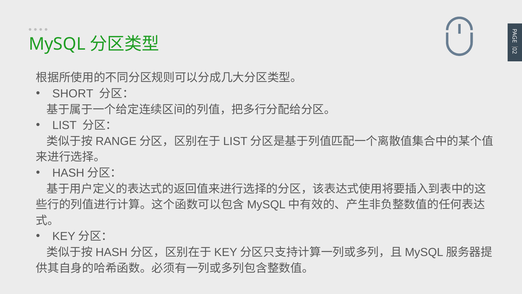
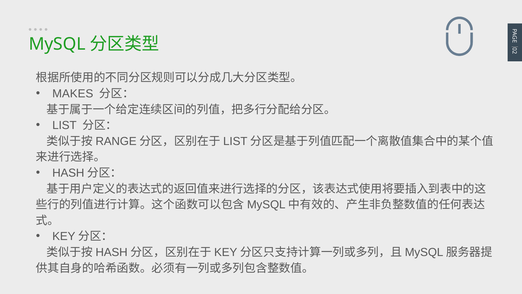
SHORT: SHORT -> MAKES (73, 94)
